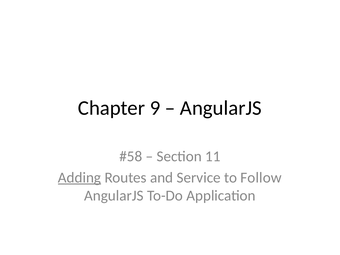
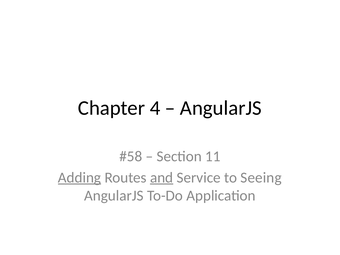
9: 9 -> 4 (155, 108)
and underline: none -> present (162, 178)
Follow: Follow -> Seeing (261, 178)
